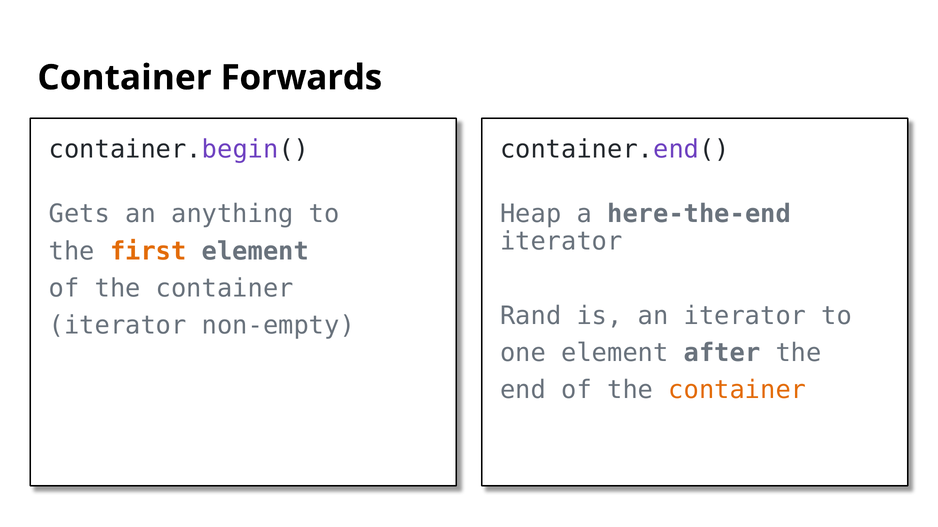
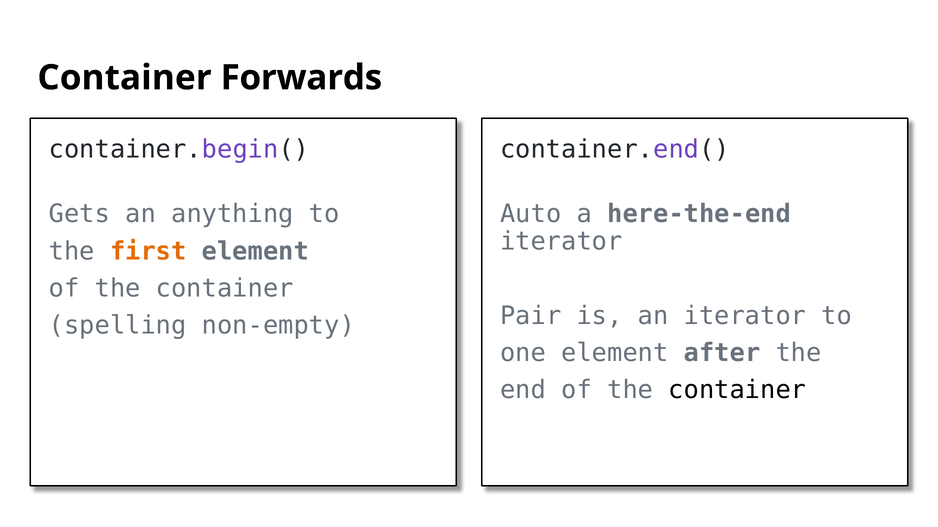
Heap: Heap -> Auto (531, 214)
Rand: Rand -> Pair (531, 316)
iterator: iterator -> spelling (118, 326)
container colour: orange -> black (737, 391)
